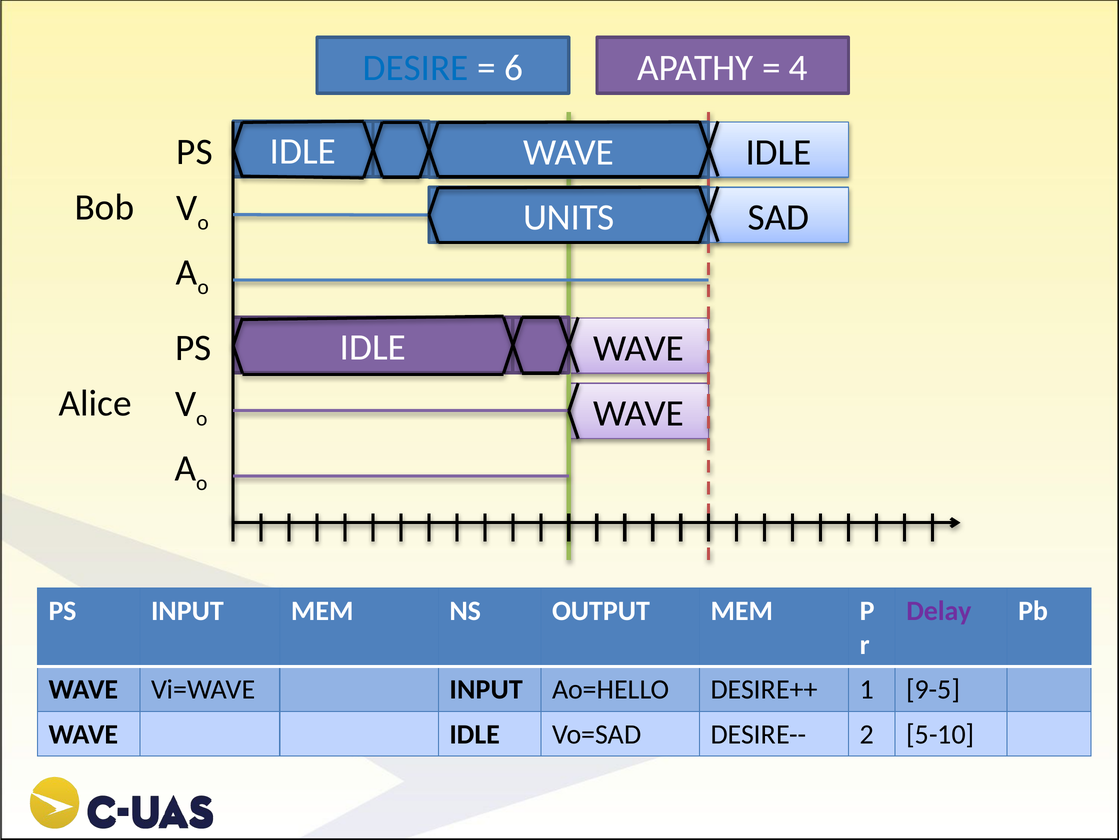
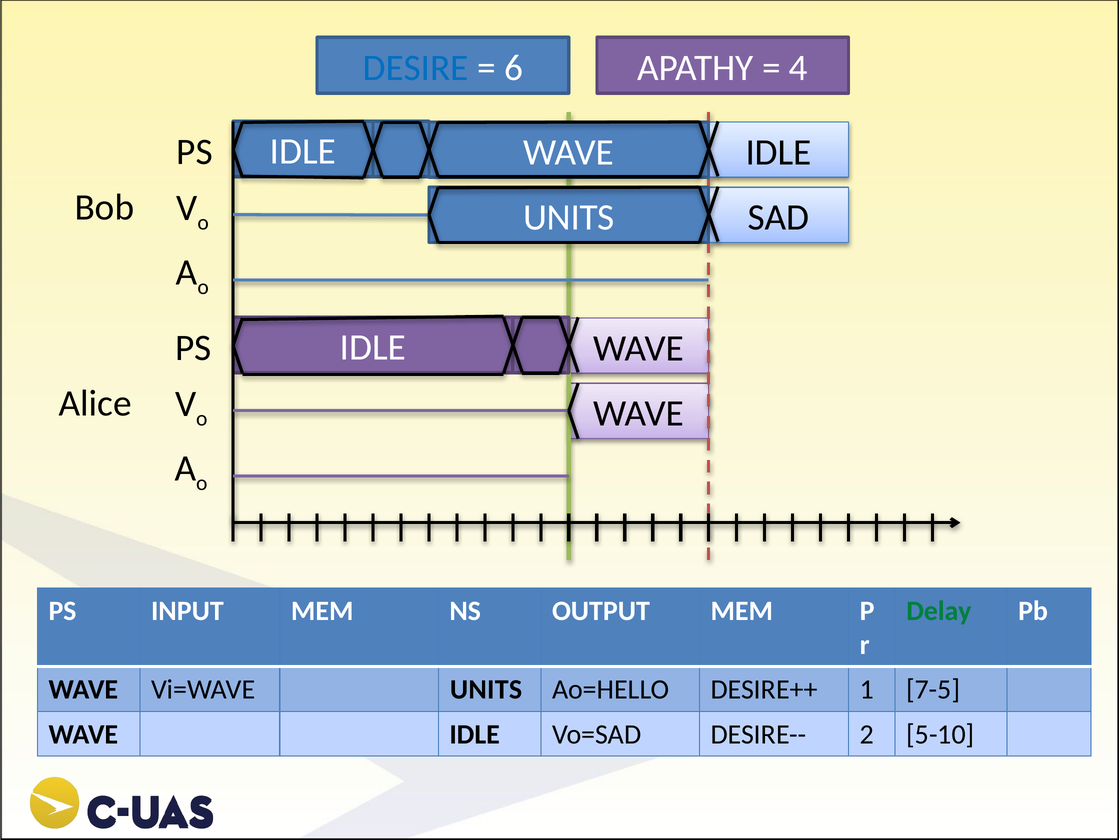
Delay colour: purple -> green (939, 610)
Vi=WAVE INPUT: INPUT -> UNITS (486, 689)
9-5: 9-5 -> 7-5 (933, 689)
